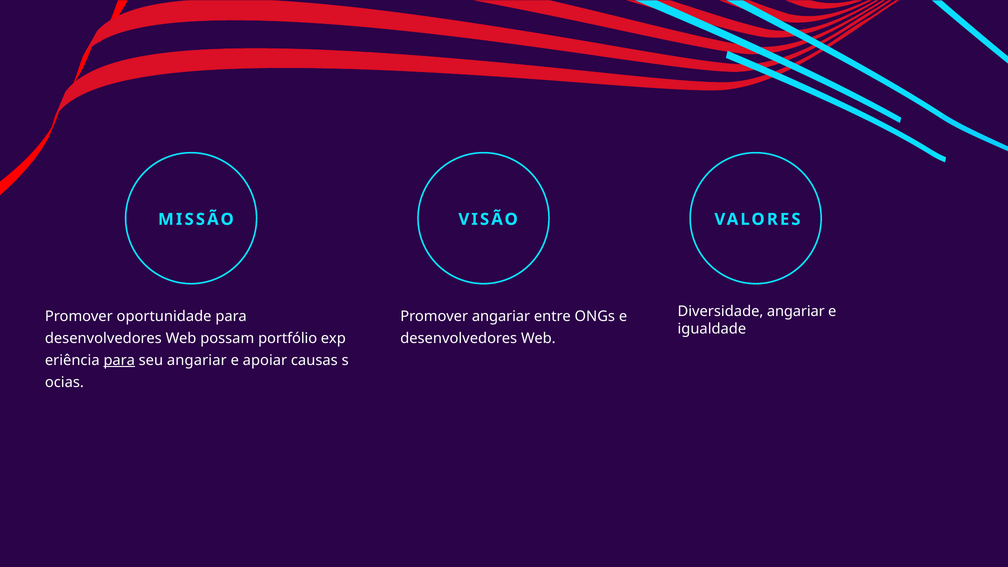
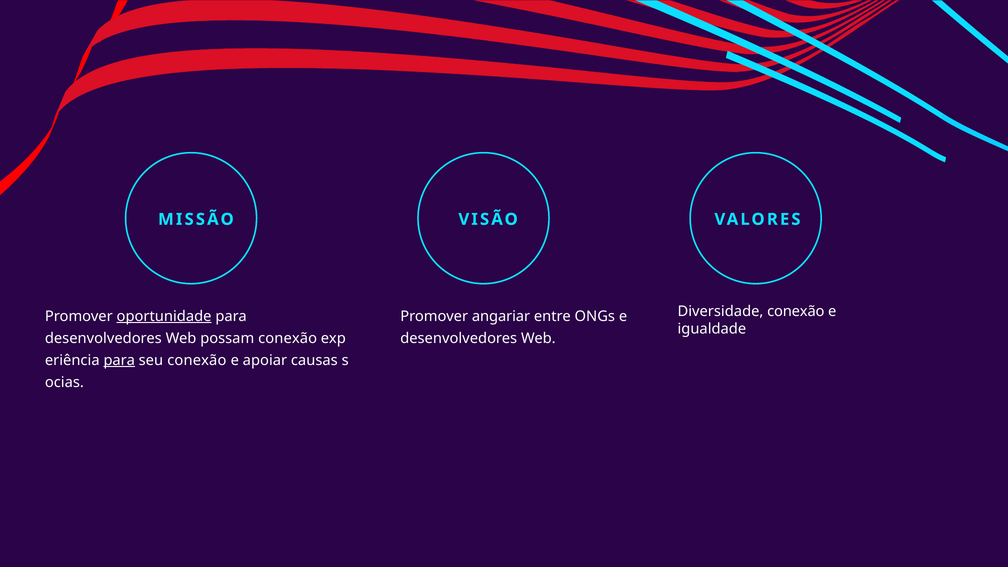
Diversidade angariar: angariar -> conexão (796, 311)
oportunidade underline: none -> present (164, 316)
possam portfólio: portfólio -> conexão (288, 338)
seu angariar: angariar -> conexão (197, 360)
